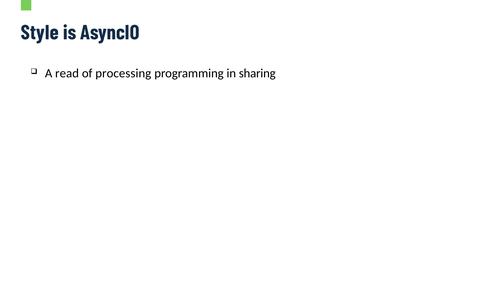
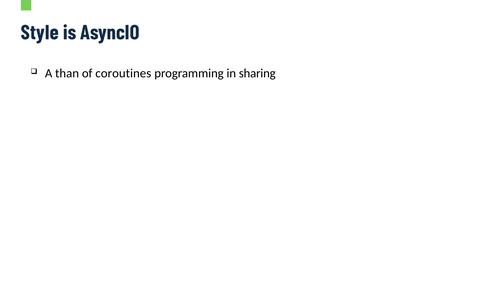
read: read -> than (67, 73)
processing: processing -> coroutines (123, 73)
